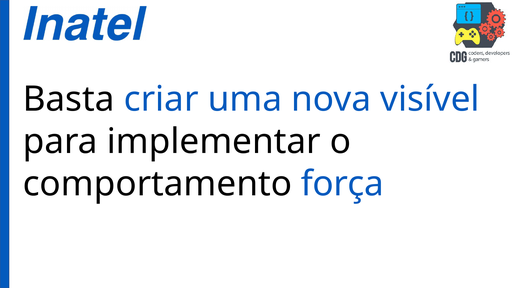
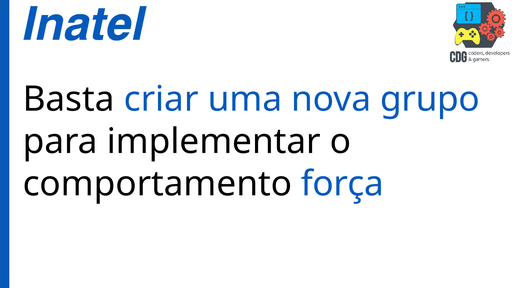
visível: visível -> grupo (430, 99)
